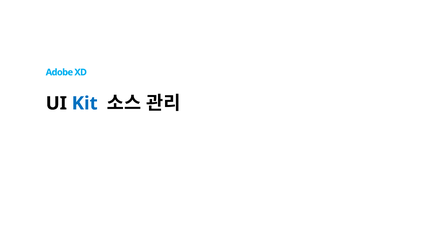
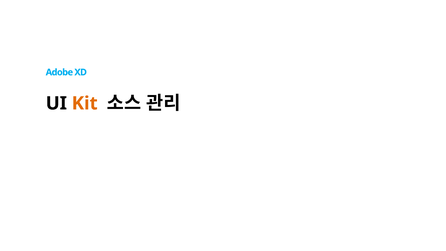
Kit colour: blue -> orange (85, 103)
